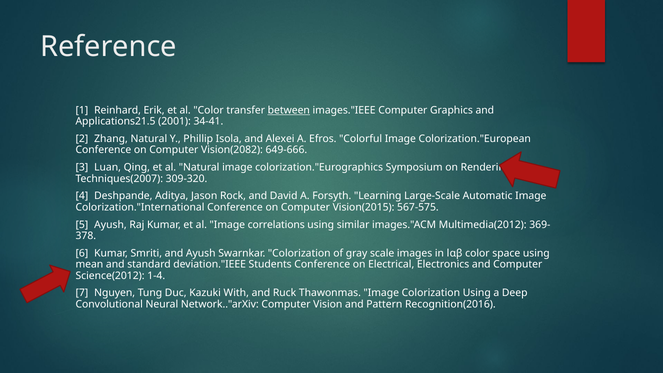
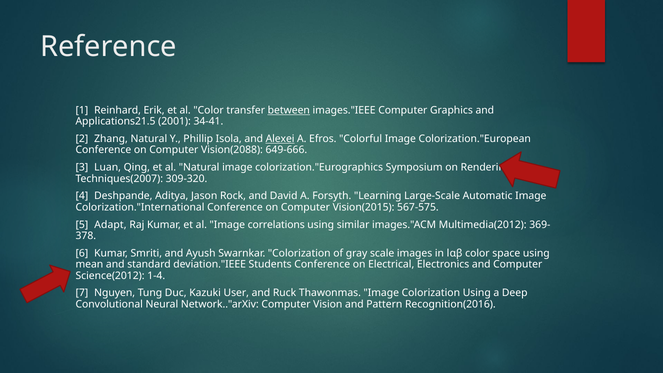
Alexei underline: none -> present (280, 139)
Vision(2082: Vision(2082 -> Vision(2088 (232, 150)
5 Ayush: Ayush -> Adapt (110, 225)
With: With -> User (236, 293)
